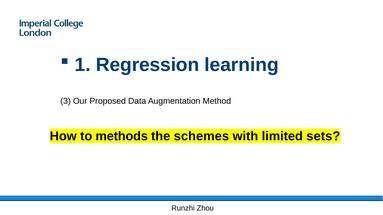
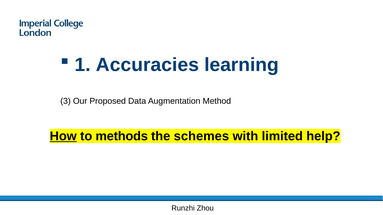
Regression: Regression -> Accuracies (147, 65)
How underline: none -> present (63, 136)
sets: sets -> help (323, 136)
